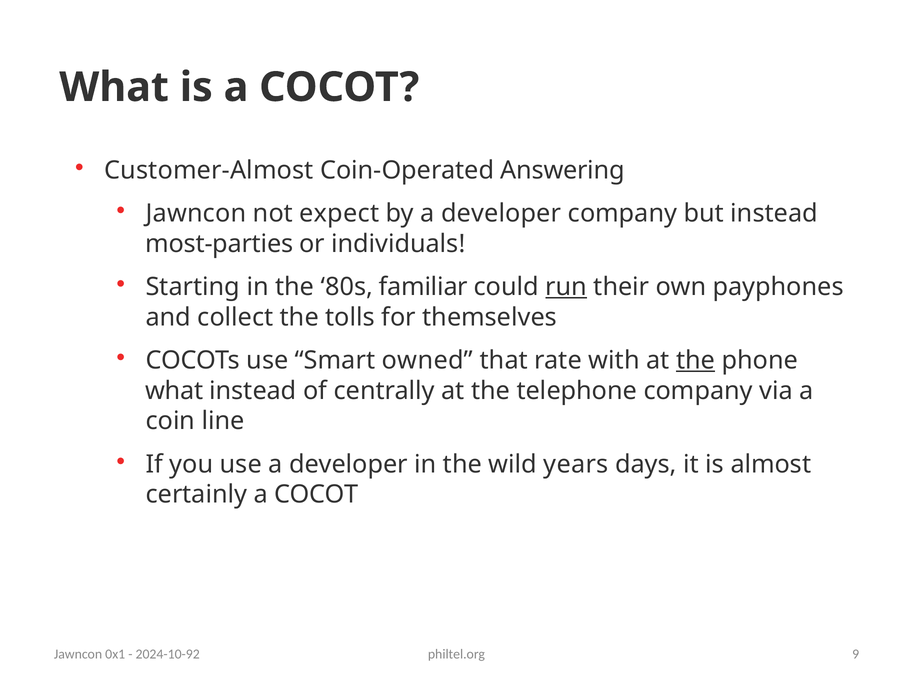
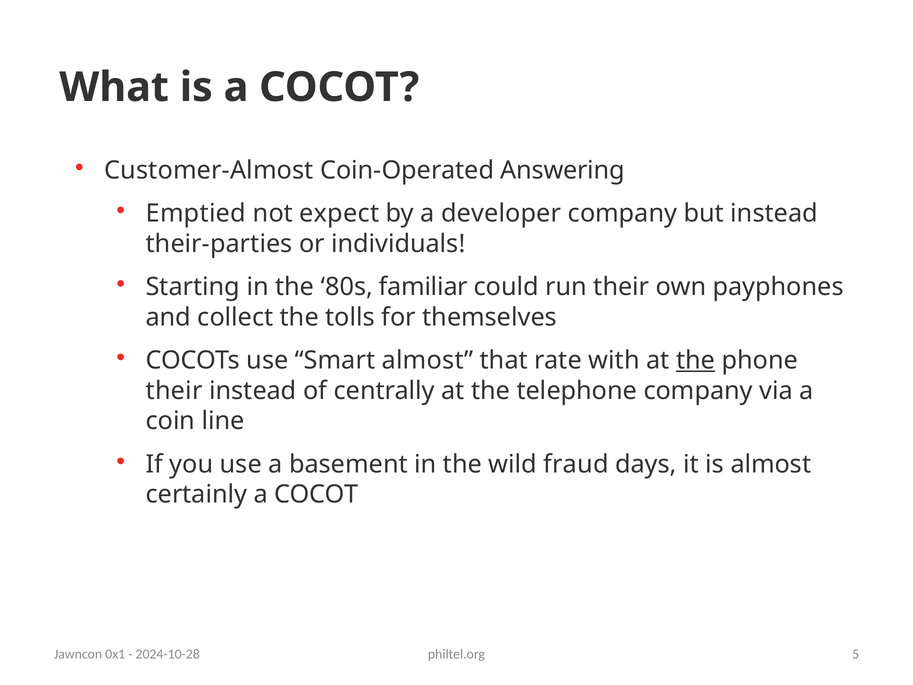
Jawncon: Jawncon -> Emptied (196, 213)
most-parties: most-parties -> their-parties (219, 244)
run underline: present -> none (566, 287)
Smart owned: owned -> almost (427, 360)
what: what -> their (174, 391)
use a developer: developer -> basement (348, 464)
years: years -> fraud (576, 464)
9: 9 -> 5 (856, 654)
2024-10-92: 2024-10-92 -> 2024-10-28 (168, 654)
